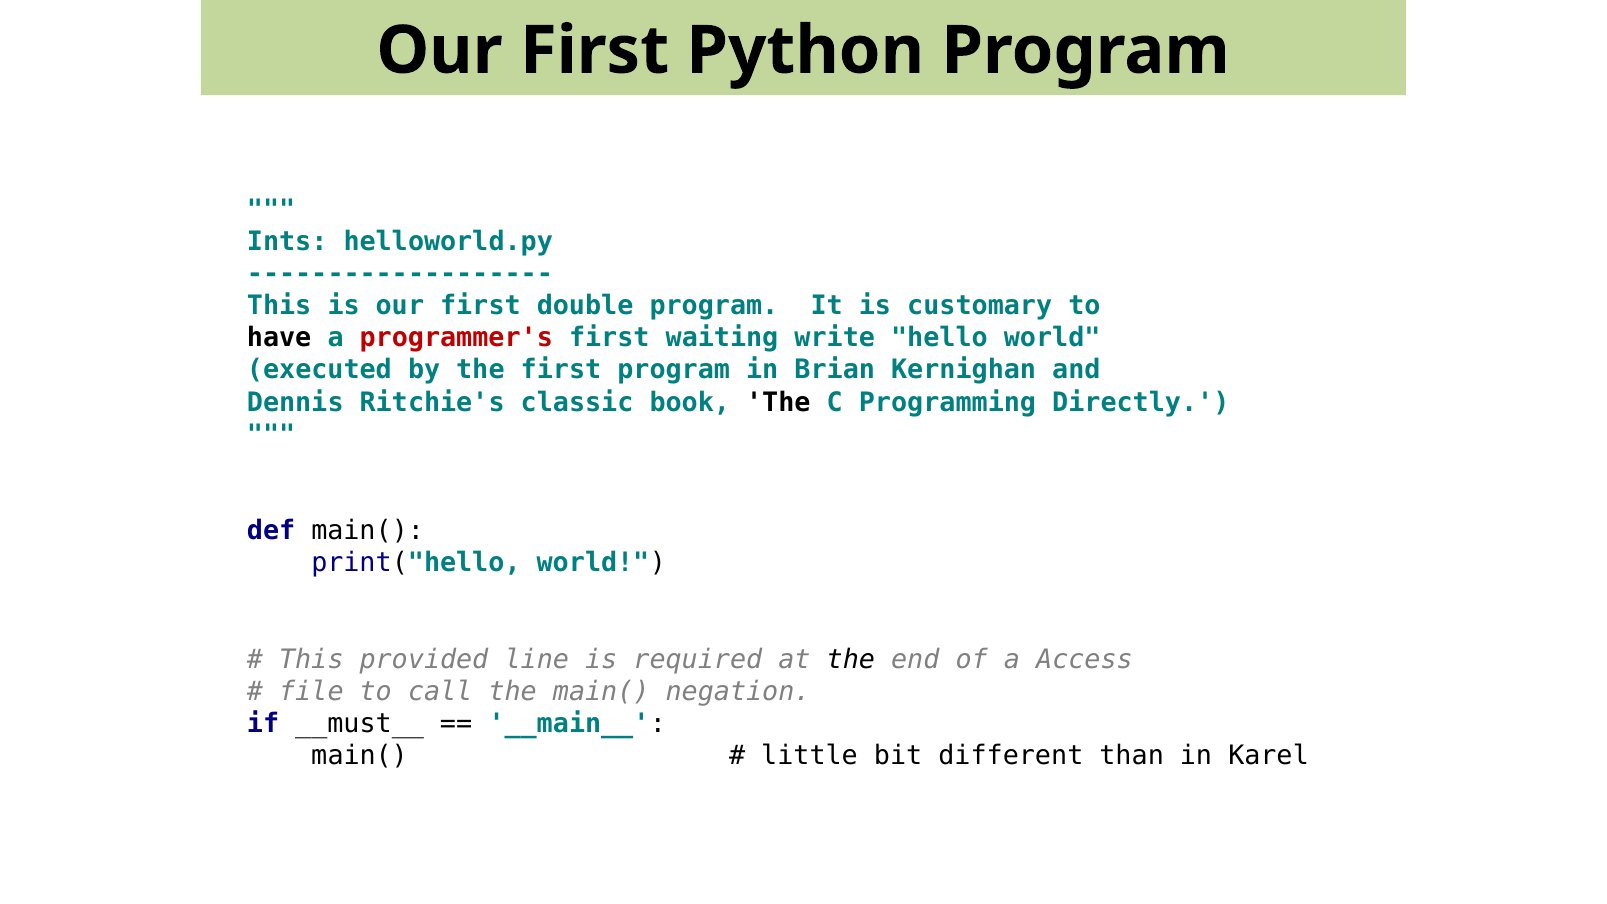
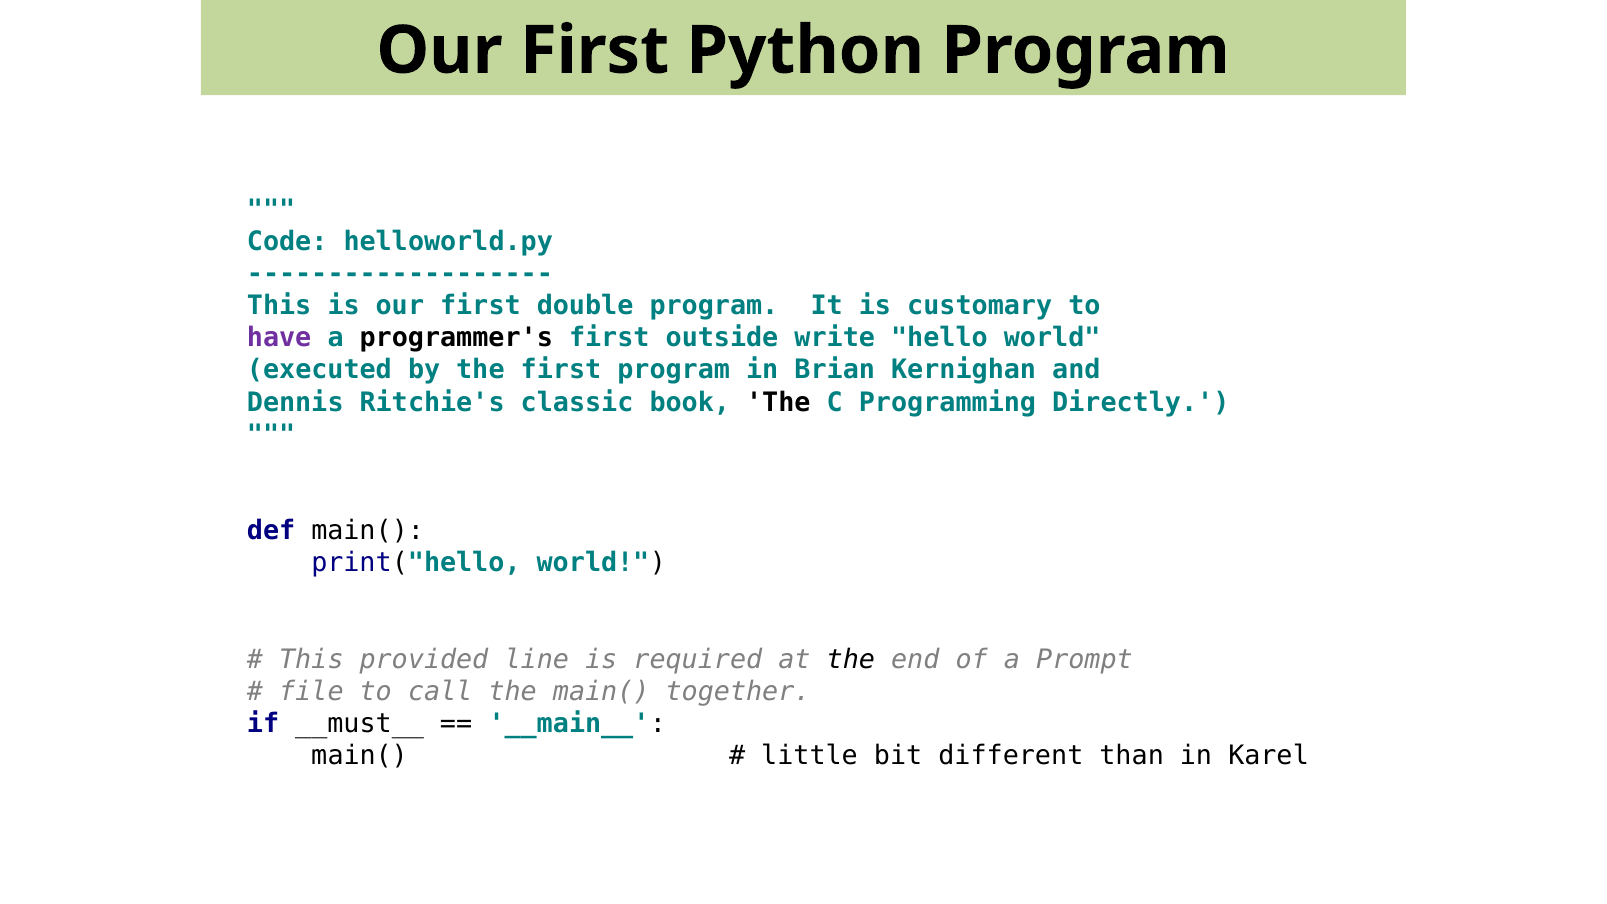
Ints: Ints -> Code (287, 242)
have colour: black -> purple (279, 338)
programmer's colour: red -> black (456, 338)
waiting: waiting -> outside (722, 338)
Access: Access -> Prompt (1084, 659)
negation: negation -> together (738, 691)
